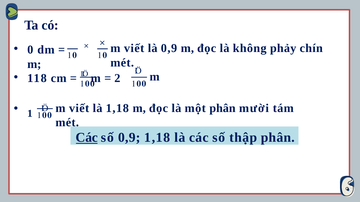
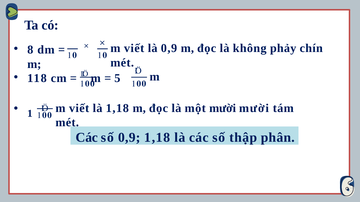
0: 0 -> 8 (30, 50)
2: 2 -> 5 (117, 78)
một phân: phân -> mười (223, 108)
Các underline: present -> none (87, 138)
